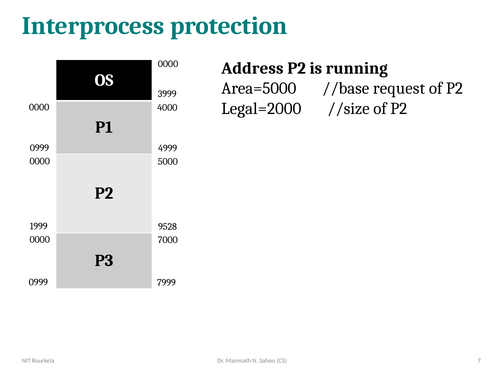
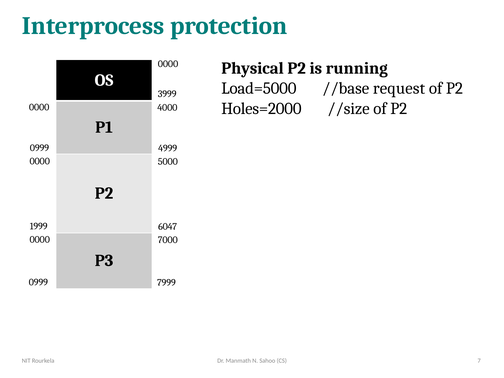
Address: Address -> Physical (253, 68)
Area=5000: Area=5000 -> Load=5000 (259, 88)
Legal=2000: Legal=2000 -> Holes=2000 (261, 109)
9528: 9528 -> 6047 (168, 227)
